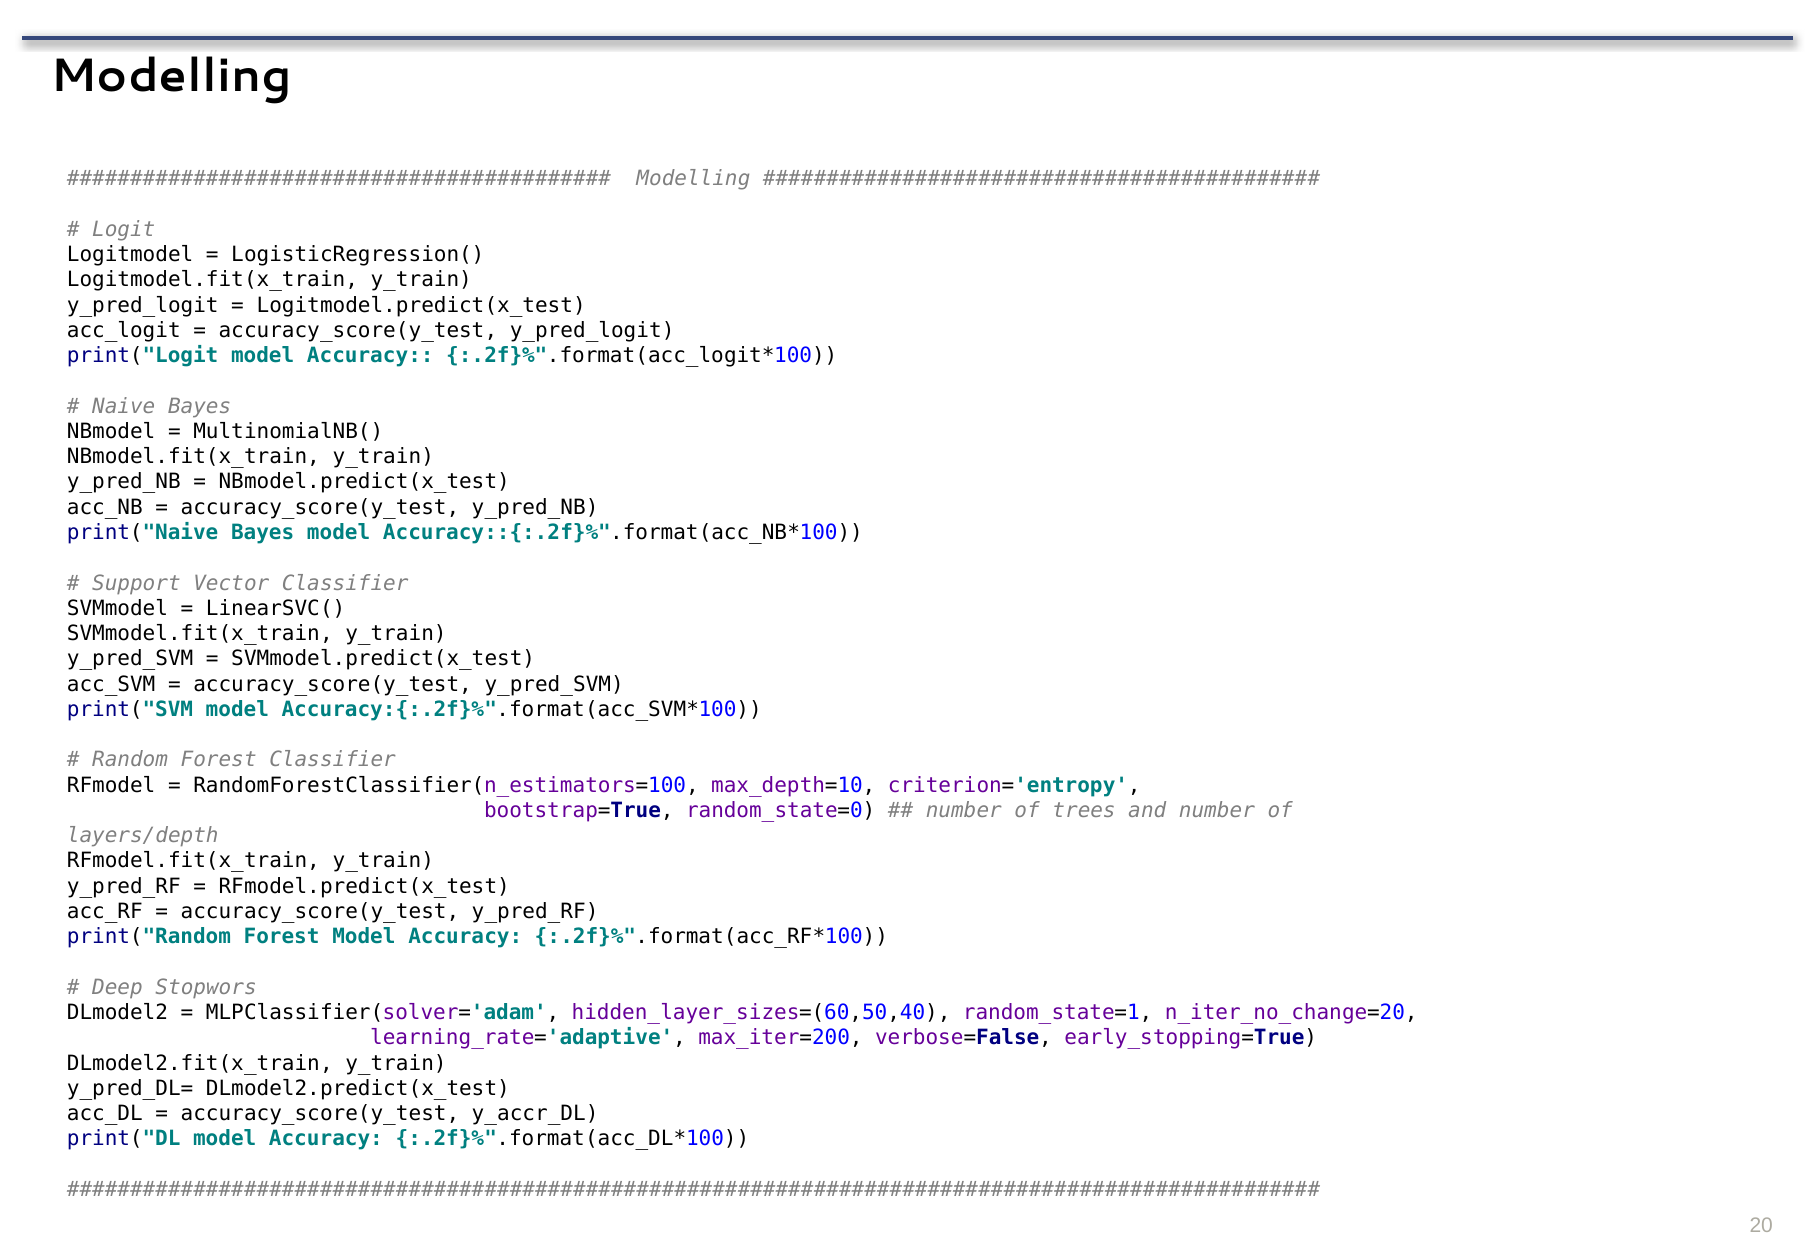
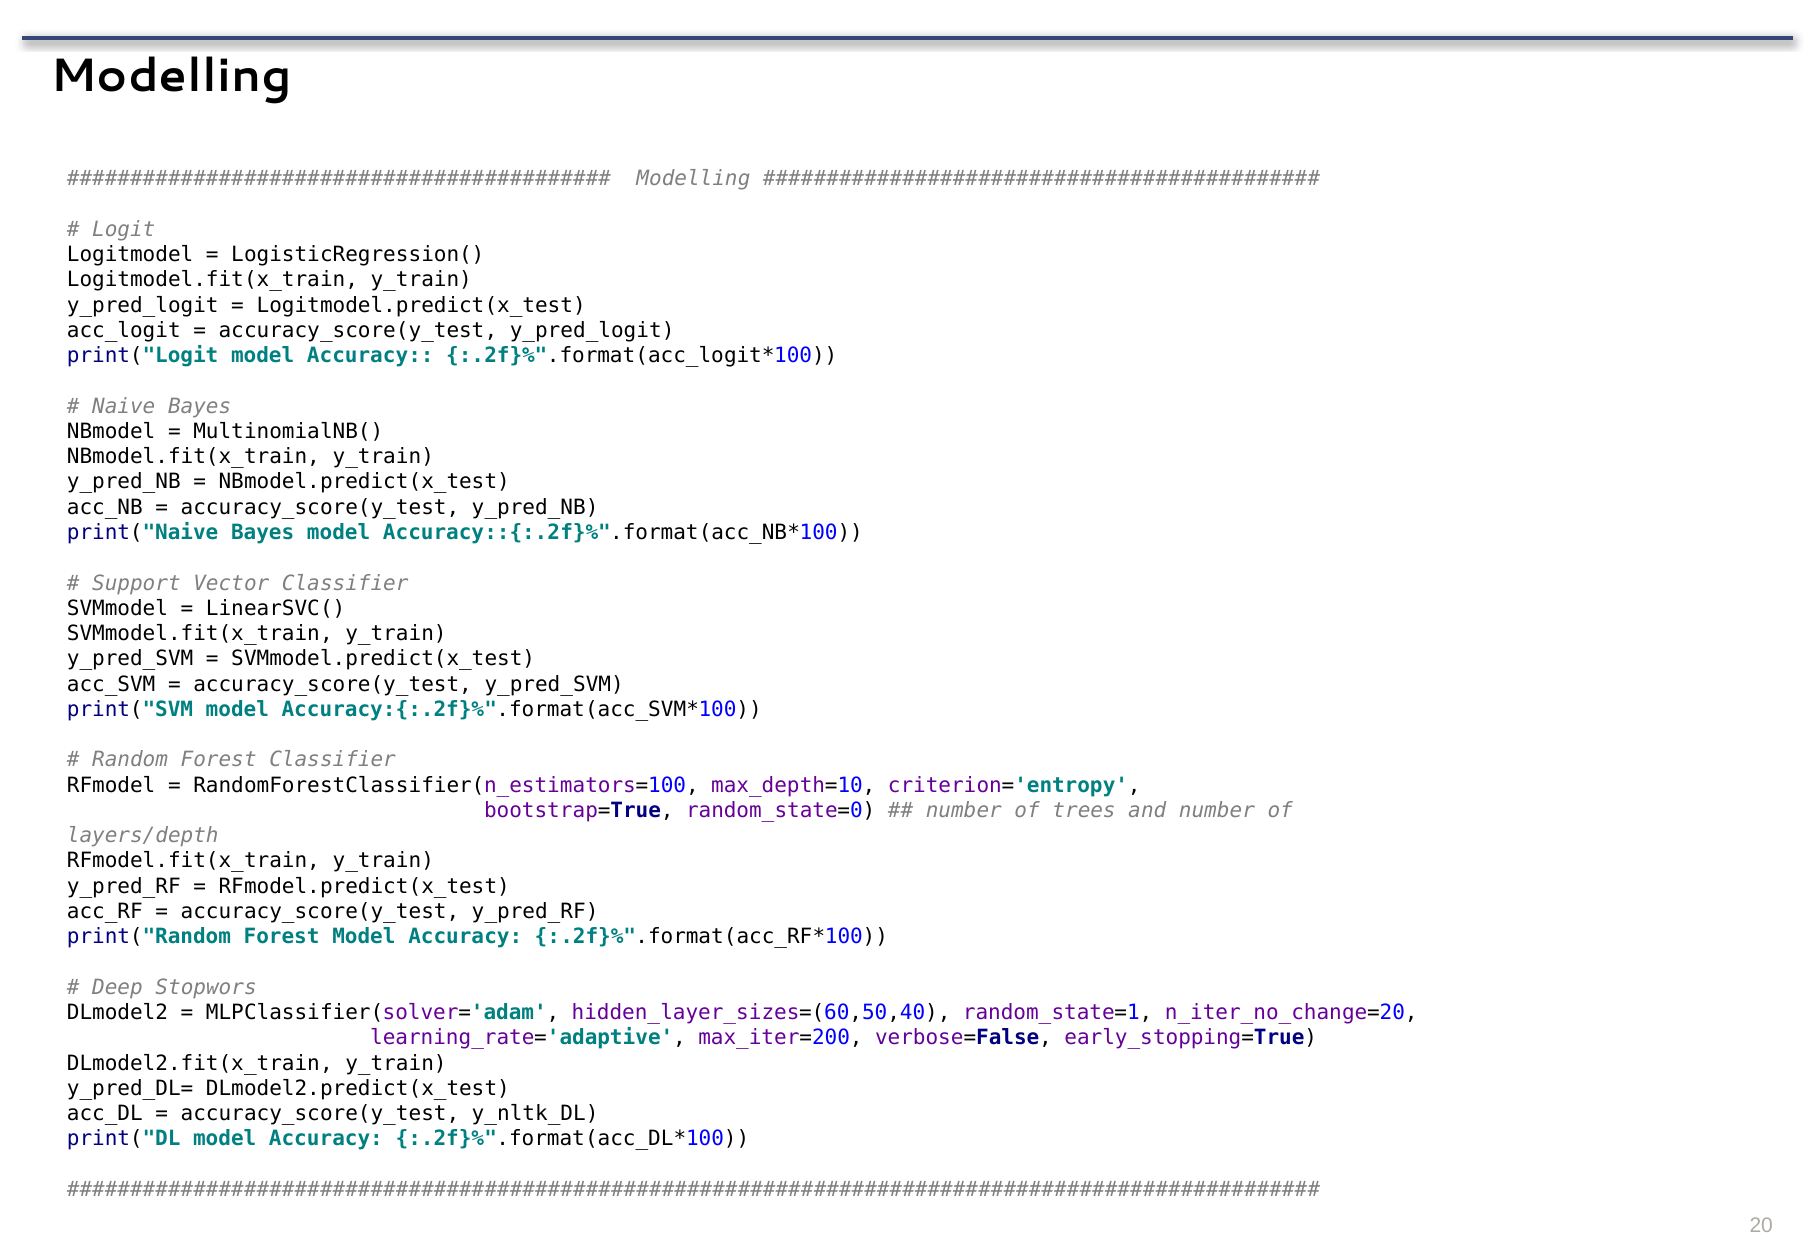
y_accr_DL: y_accr_DL -> y_nltk_DL (535, 1114)
